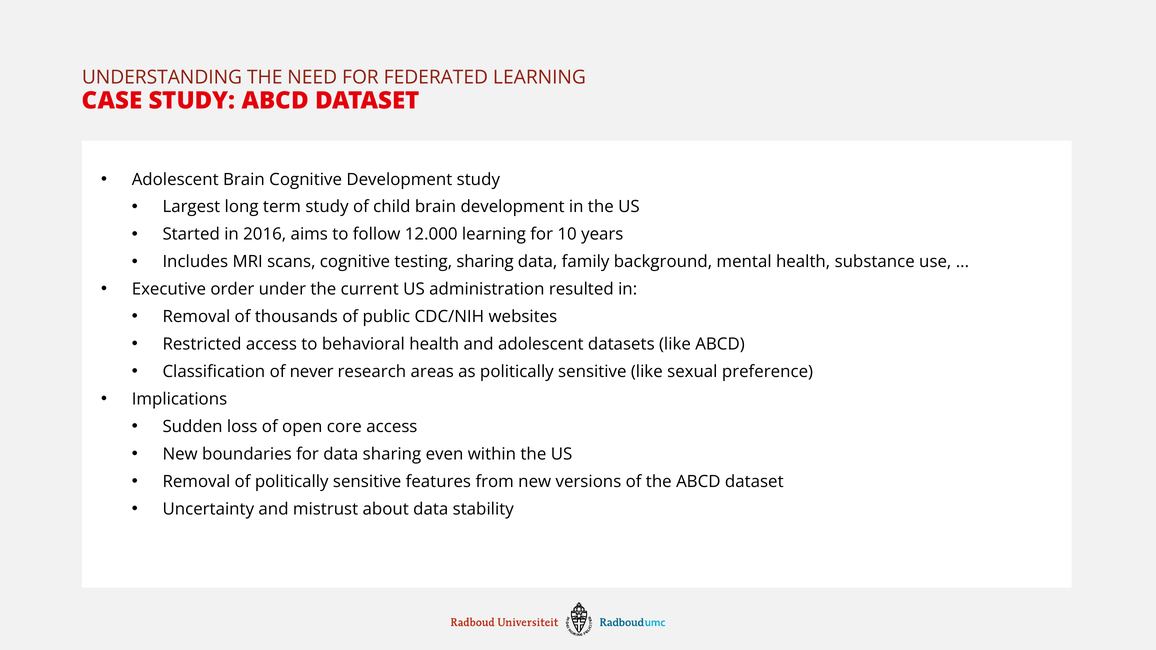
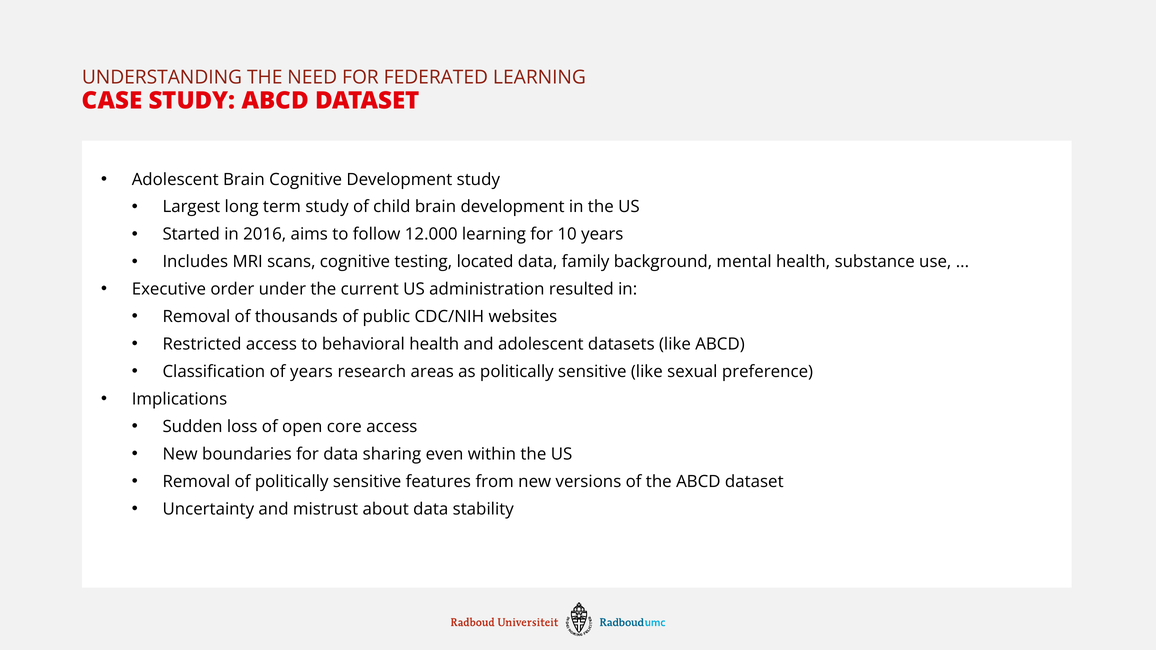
testing sharing: sharing -> located (485, 262)
of never: never -> years (311, 372)
